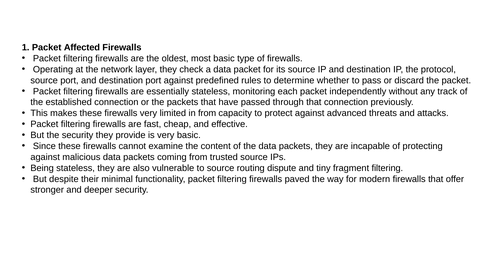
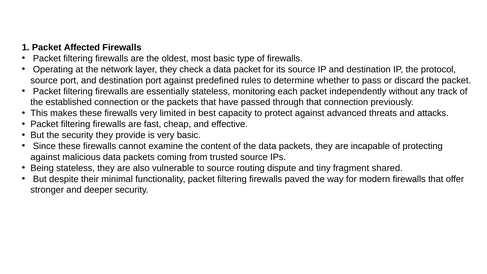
in from: from -> best (207, 113)
fragment filtering: filtering -> shared (387, 168)
